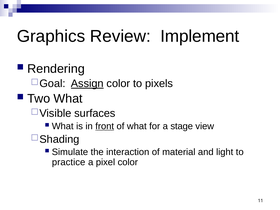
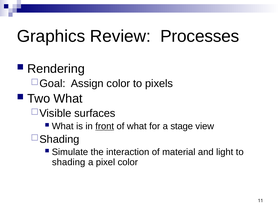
Implement: Implement -> Processes (200, 36)
Assign underline: present -> none (87, 84)
practice: practice -> shading (69, 162)
